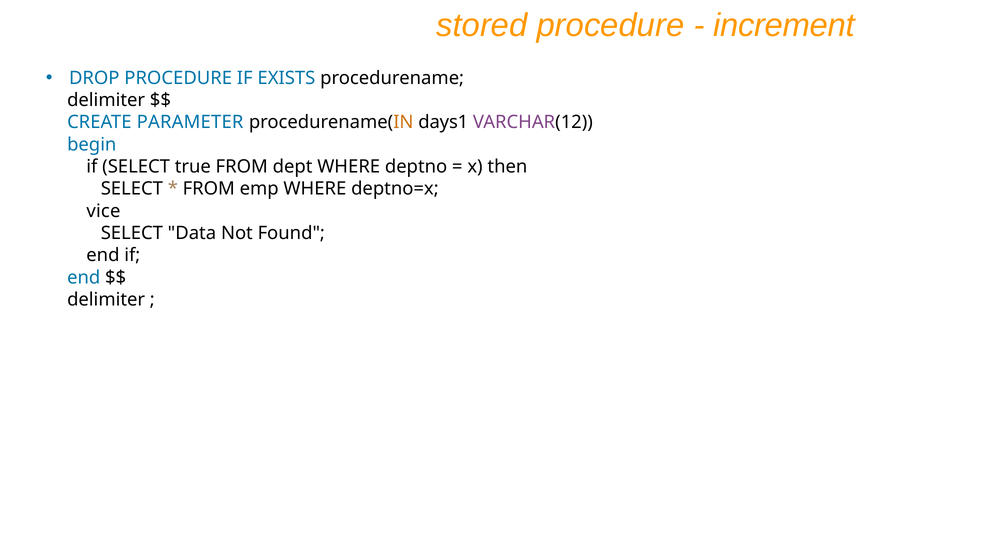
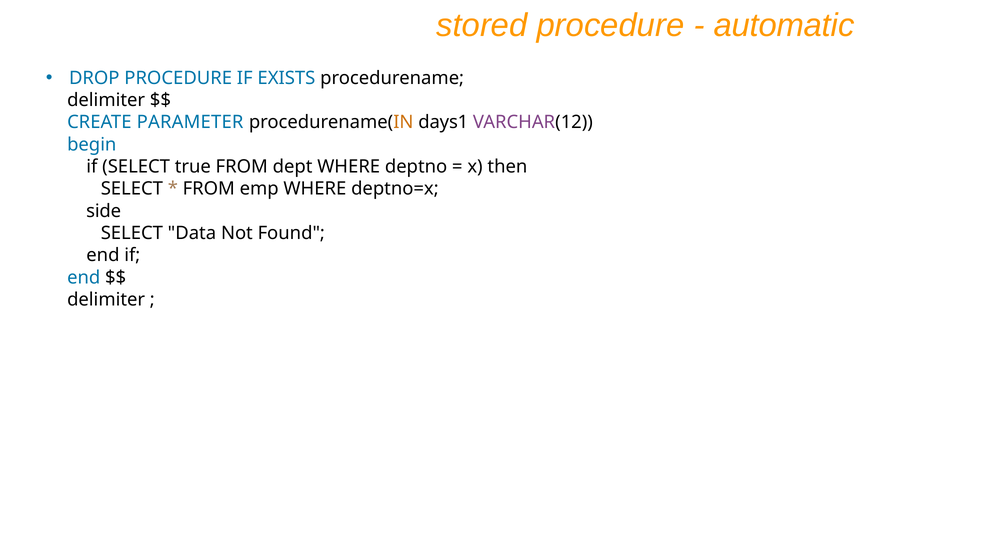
increment: increment -> automatic (784, 26)
vice: vice -> side (104, 211)
